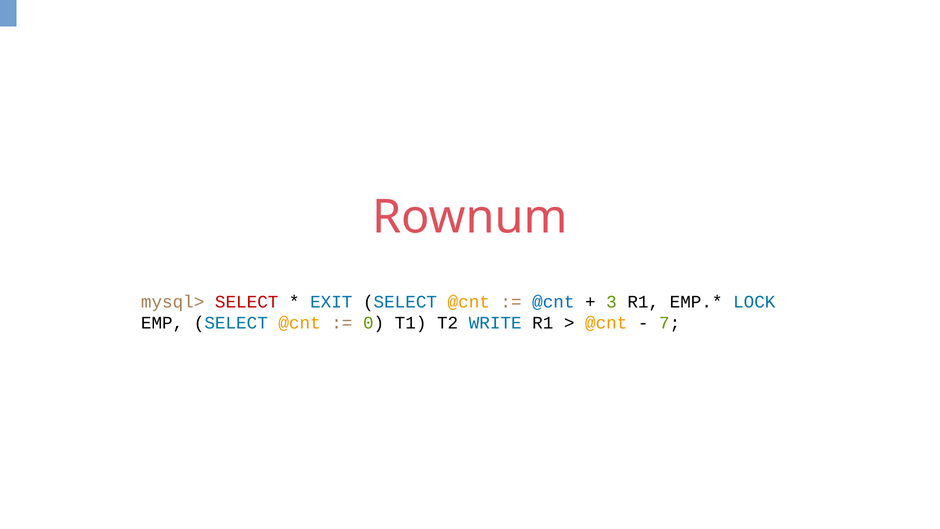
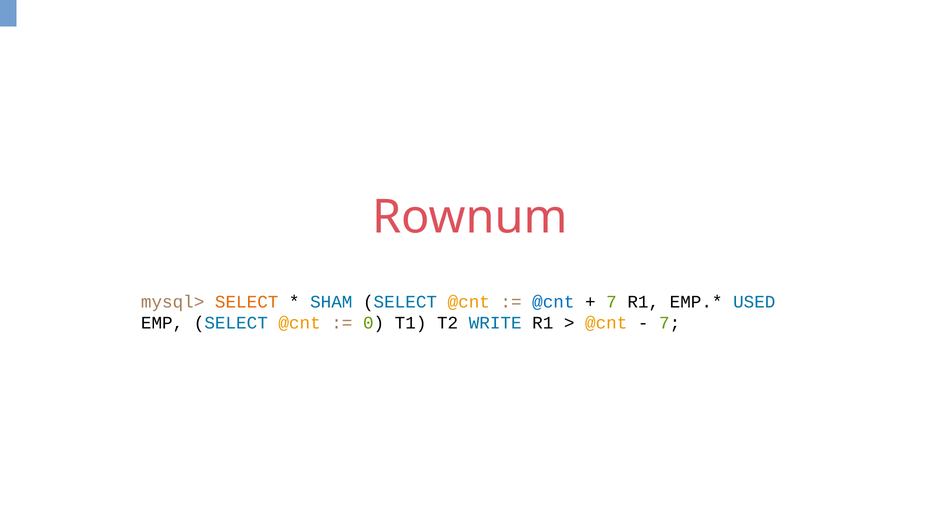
SELECT colour: red -> orange (247, 302)
EXIT: EXIT -> SHAM (331, 302)
3: 3 -> 7 (612, 302)
LOCK: LOCK -> USED (754, 302)
